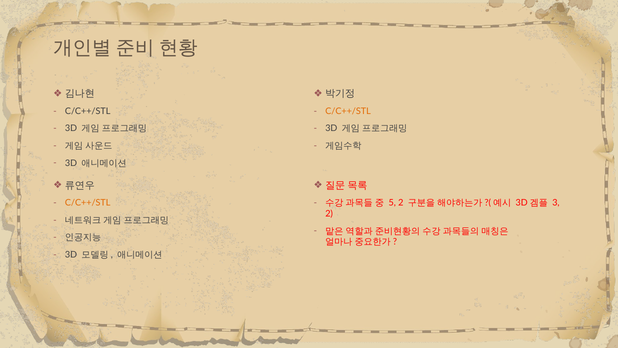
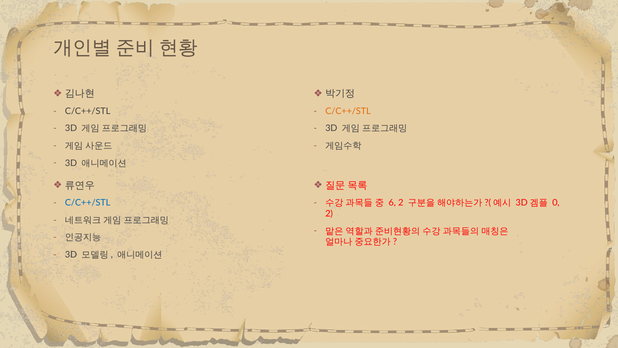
C/C++/STL colour: orange -> blue (88, 203)
5: 5 -> 6 (392, 203)
3: 3 -> 0 (556, 203)
